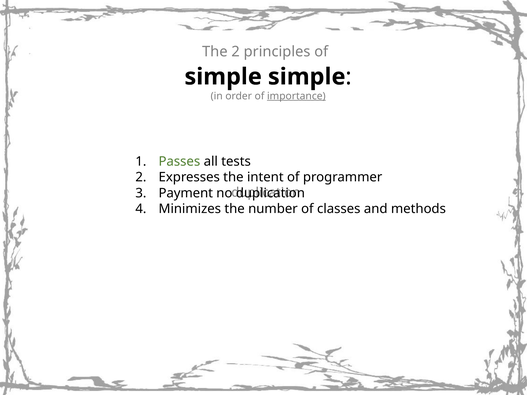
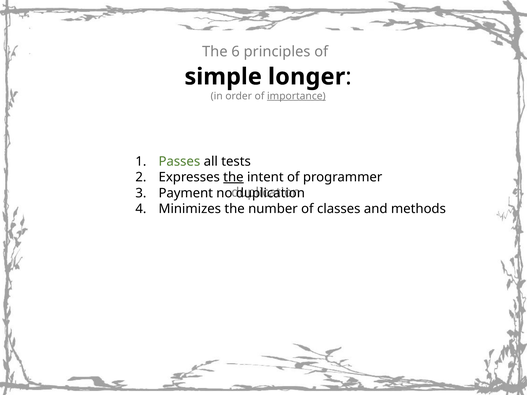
The 2: 2 -> 6 (236, 52)
simple simple: simple -> longer (307, 77)
the underline: none -> present (233, 177)
